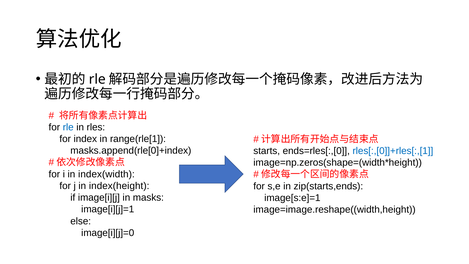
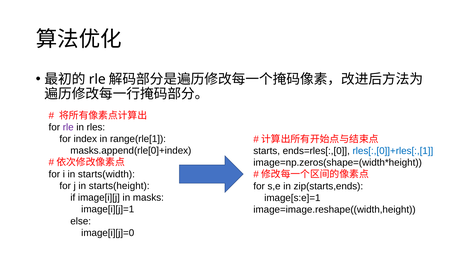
rle colour: blue -> purple (68, 127)
index(width: index(width -> starts(width (106, 174)
index(height: index(height -> starts(height (119, 186)
